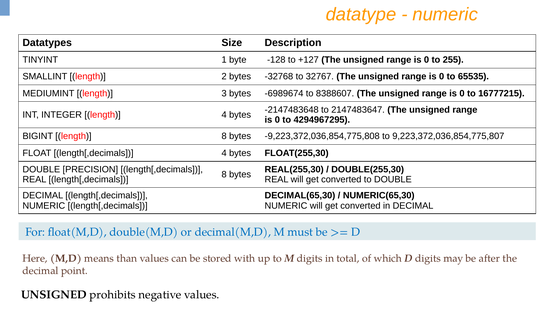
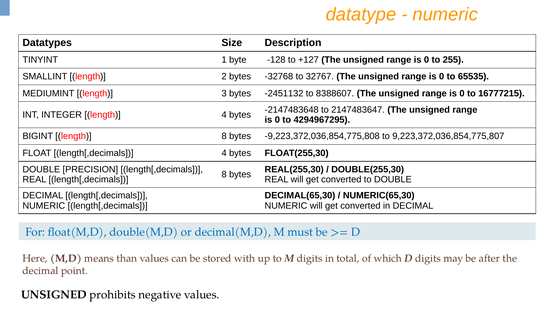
-6989674: -6989674 -> -2451132 (284, 93)
